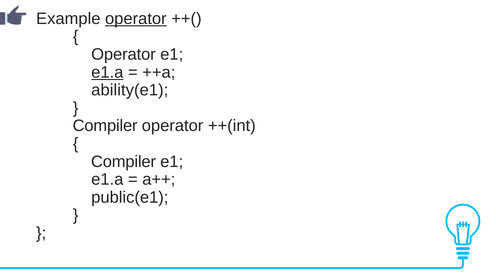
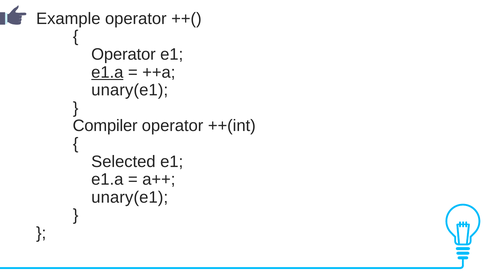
operator underline: present -> none (136, 19)
ability(e1: ability(e1 -> unary(e1 (130, 90)
Compiler: Compiler -> Selected (123, 162)
public(e1: public(e1 -> unary(e1 (130, 197)
